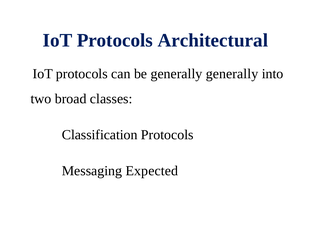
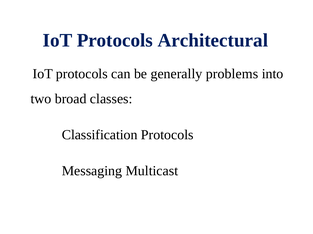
generally generally: generally -> problems (232, 74)
Expected: Expected -> Multicast (152, 171)
